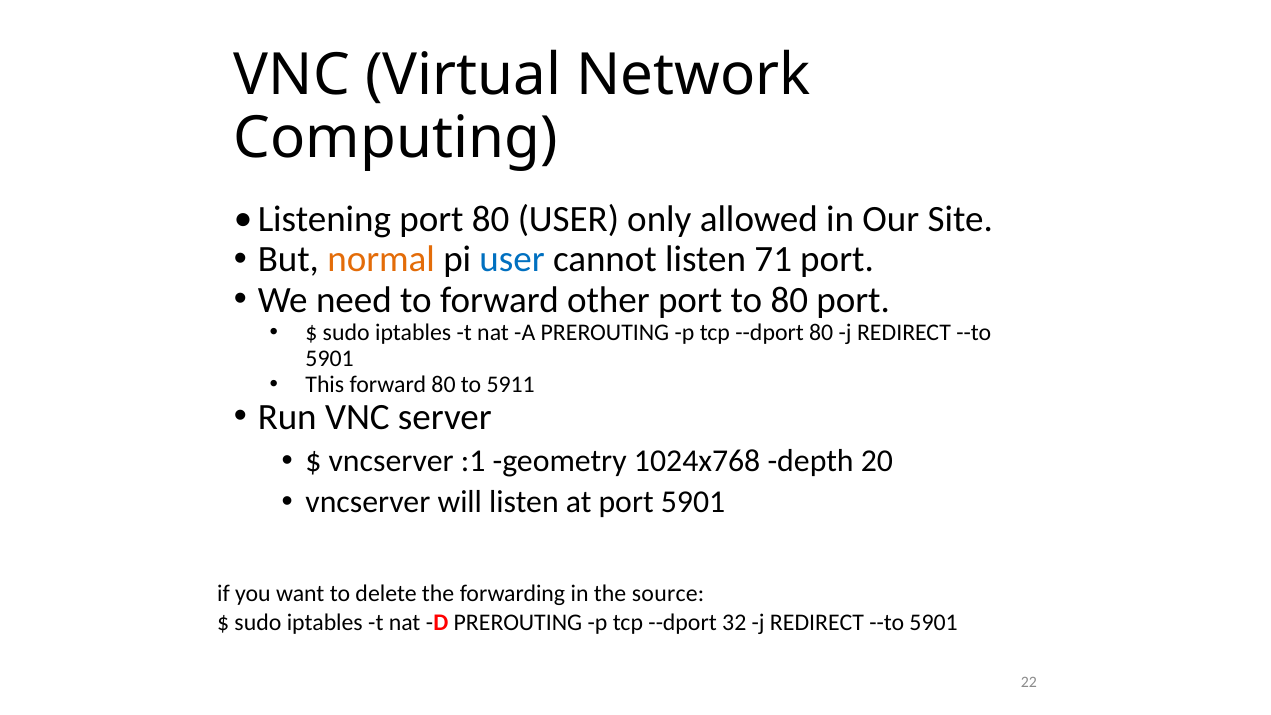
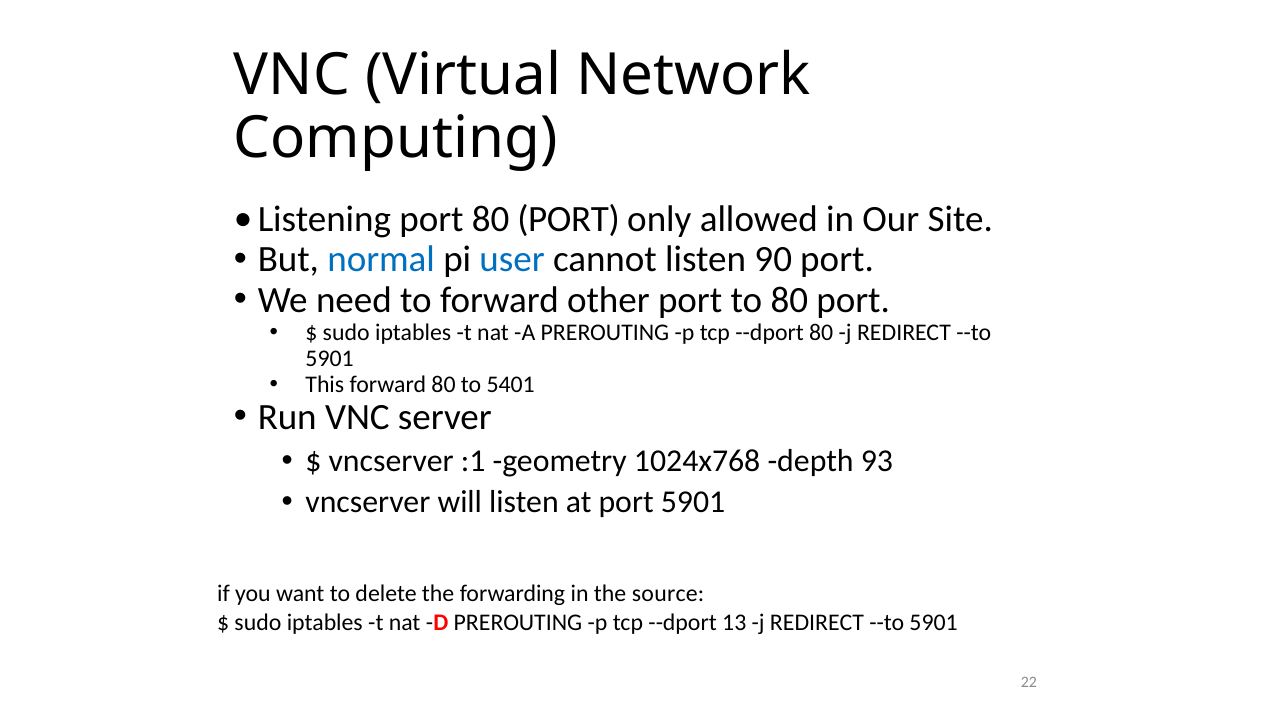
port 80 USER: USER -> PORT (569, 220)
normal colour: orange -> blue (381, 260)
71: 71 -> 90 (773, 260)
5911: 5911 -> 5401 (511, 384)
20: 20 -> 93 (877, 461)
32: 32 -> 13 (734, 622)
